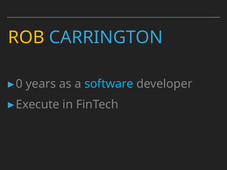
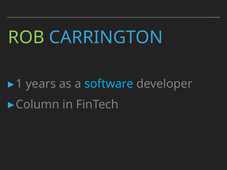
ROB colour: yellow -> light green (26, 37)
0: 0 -> 1 (19, 84)
Execute: Execute -> Column (38, 105)
